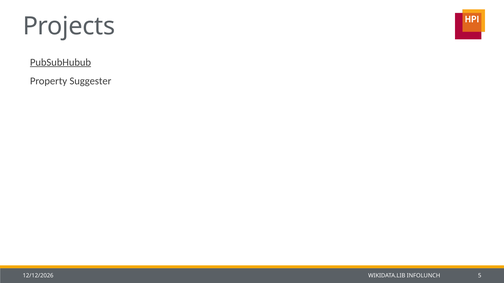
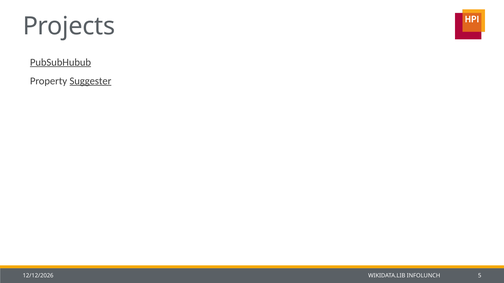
Suggester underline: none -> present (90, 81)
